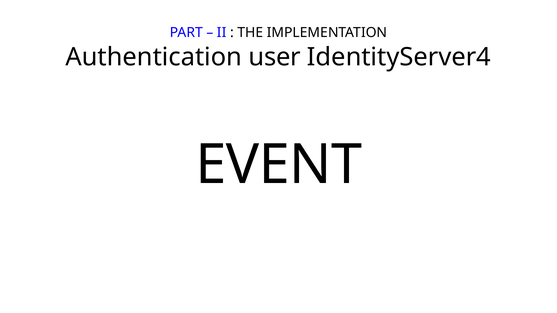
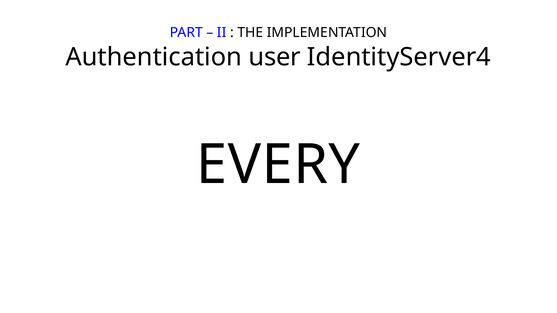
EVENT: EVENT -> EVERY (278, 165)
